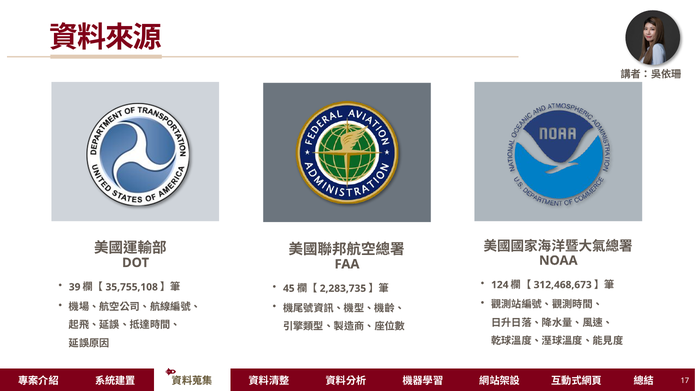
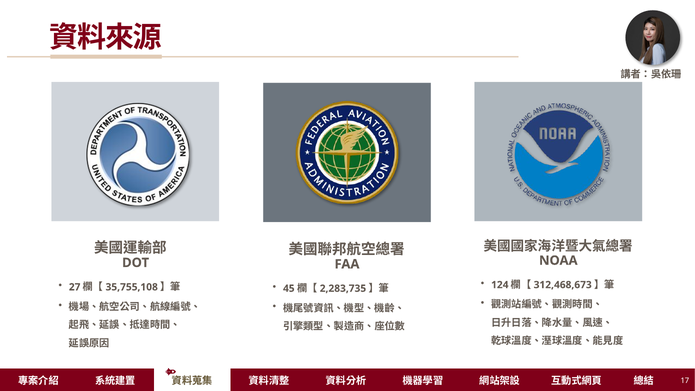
39: 39 -> 27 (75, 287)
